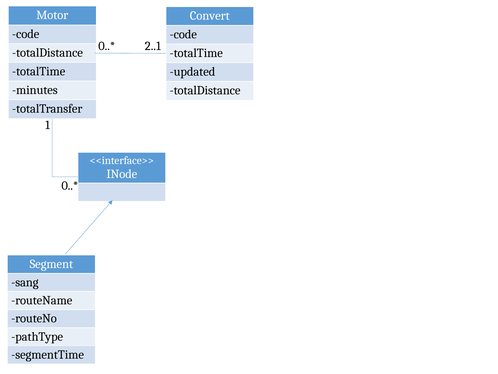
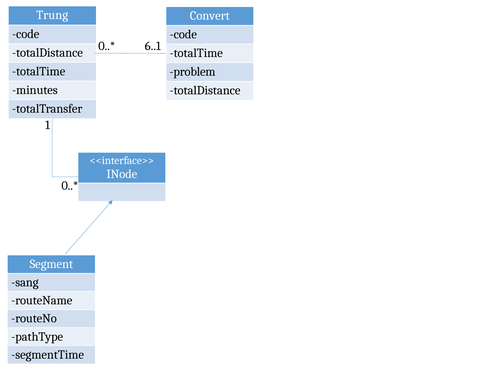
Motor: Motor -> Trung (52, 15)
2..1: 2..1 -> 6..1 (153, 46)
updated: updated -> problem (192, 72)
